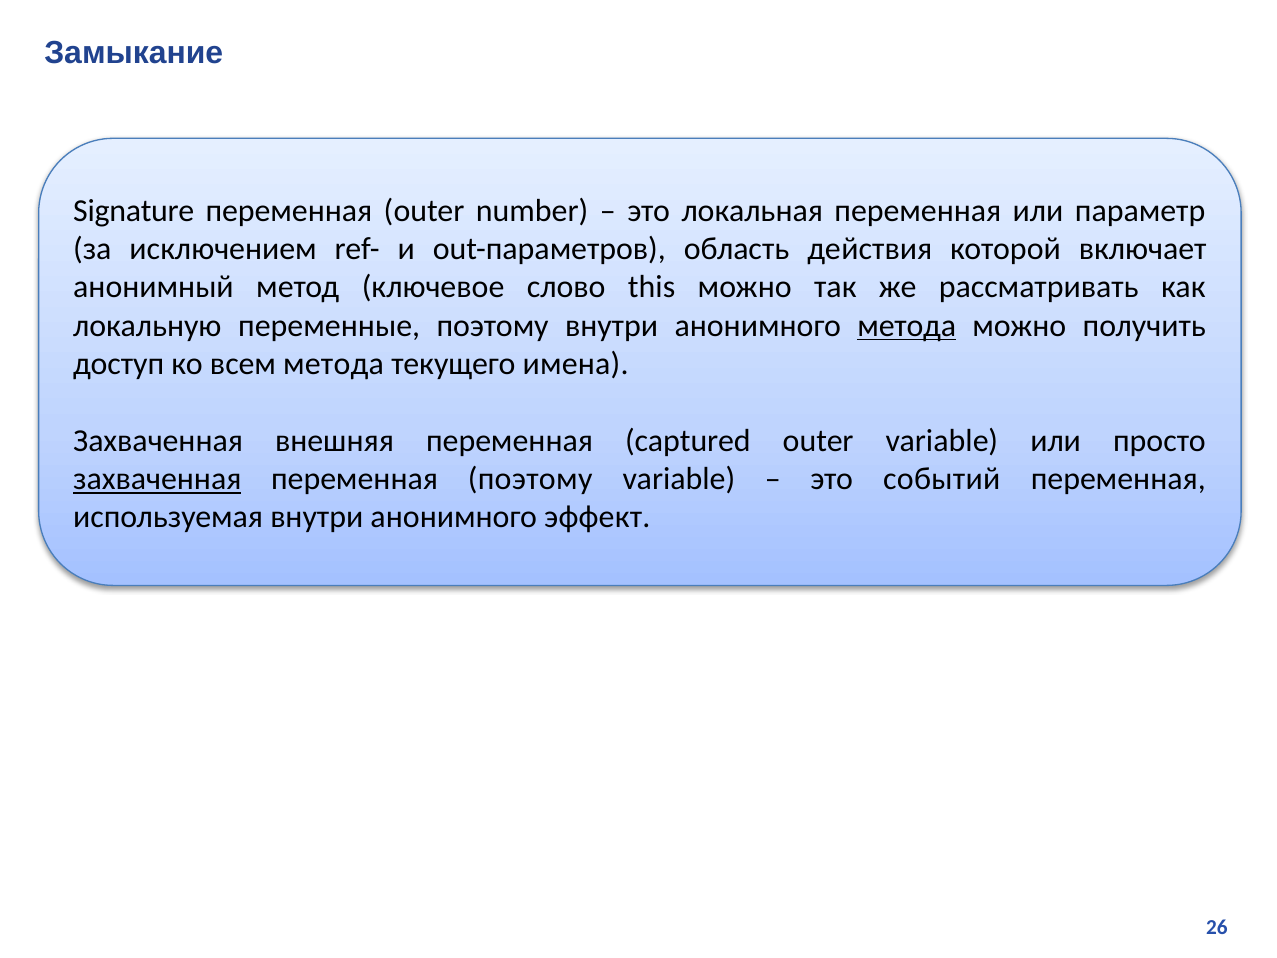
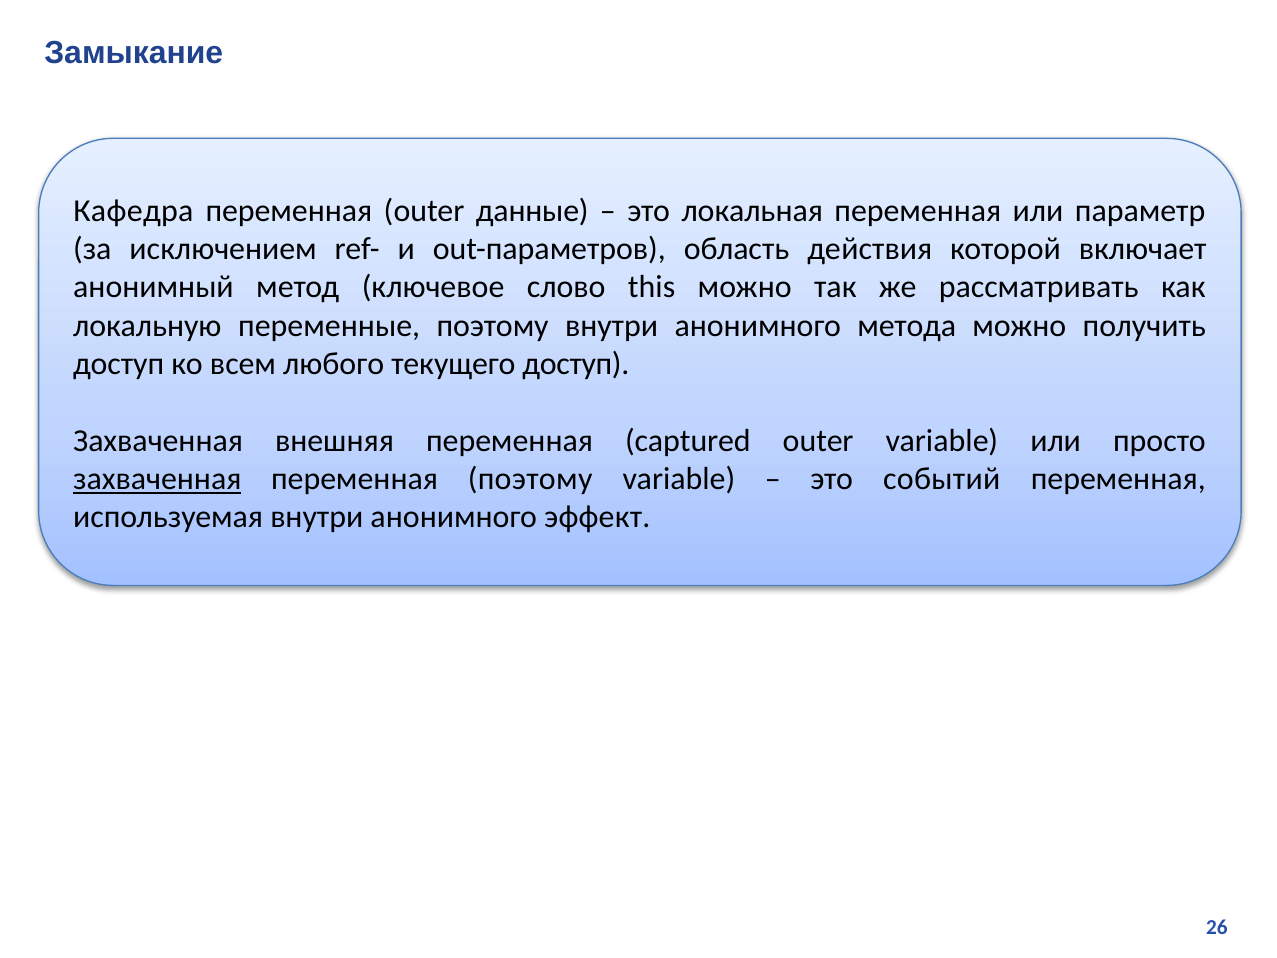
Signature: Signature -> Кафедра (133, 211)
number: number -> данные (532, 211)
метода underline: present -> none (907, 326)
всем метода: метода -> любого (334, 364)
текущего имена: имена -> доступ (576, 364)
